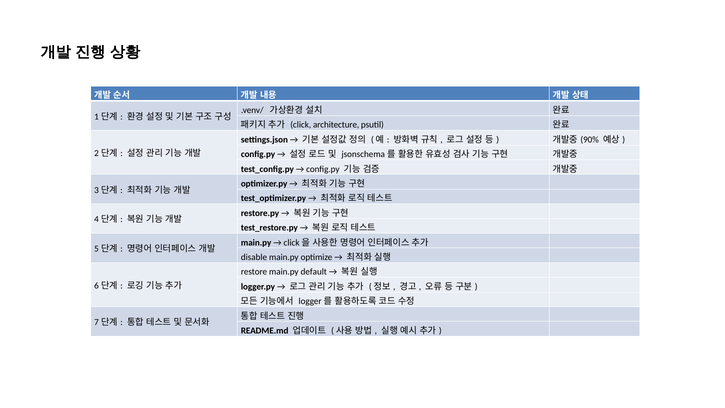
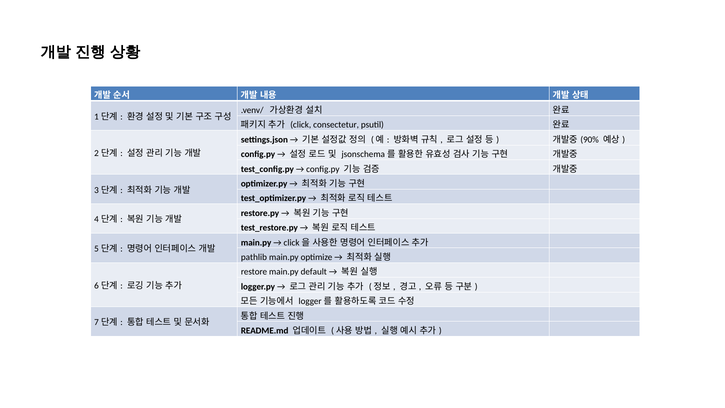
architecture: architecture -> consectetur (336, 125)
disable: disable -> pathlib (254, 257)
